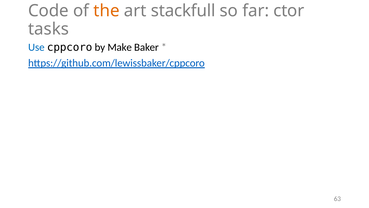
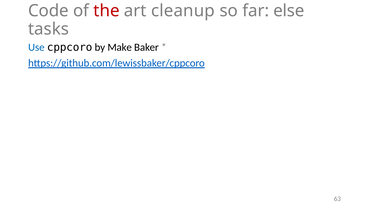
the colour: orange -> red (107, 11)
stackfull: stackfull -> cleanup (183, 11)
ctor: ctor -> else (289, 11)
